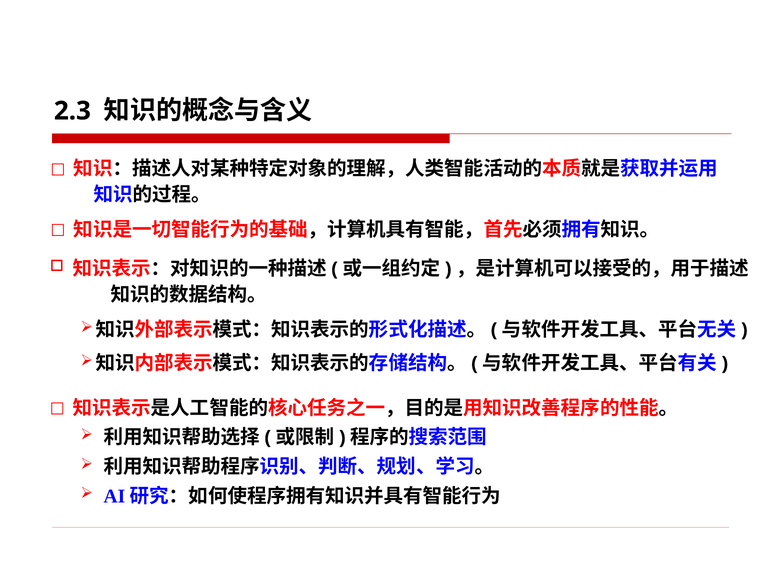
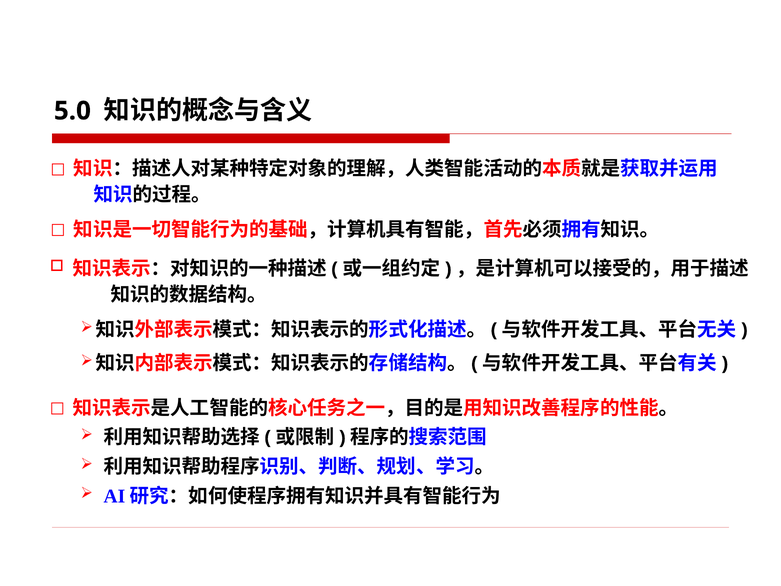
2.3: 2.3 -> 5.0 (72, 111)
